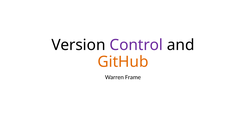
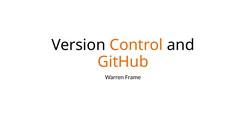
Control colour: purple -> orange (136, 45)
